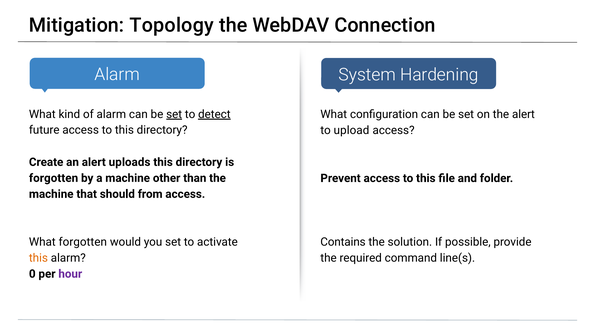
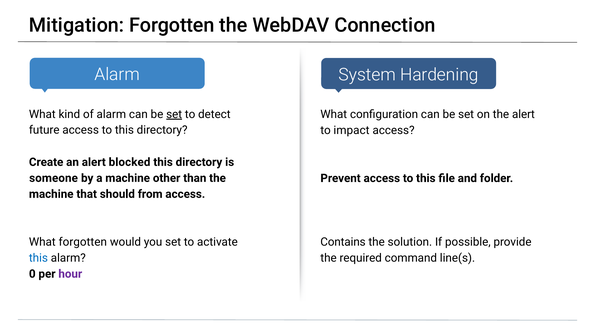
Mitigation Topology: Topology -> Forgotten (172, 25)
detect underline: present -> none (214, 114)
upload: upload -> impact (352, 130)
uploads: uploads -> blocked (130, 162)
forgotten: forgotten -> someone (54, 178)
this colour: orange -> blue (38, 258)
